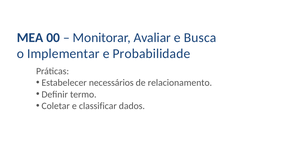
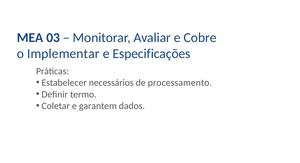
00: 00 -> 03 (53, 37)
Busca: Busca -> Cobre (200, 37)
Probabilidade: Probabilidade -> Especificações (152, 54)
relacionamento: relacionamento -> processamento (180, 83)
classificar: classificar -> garantem (98, 106)
